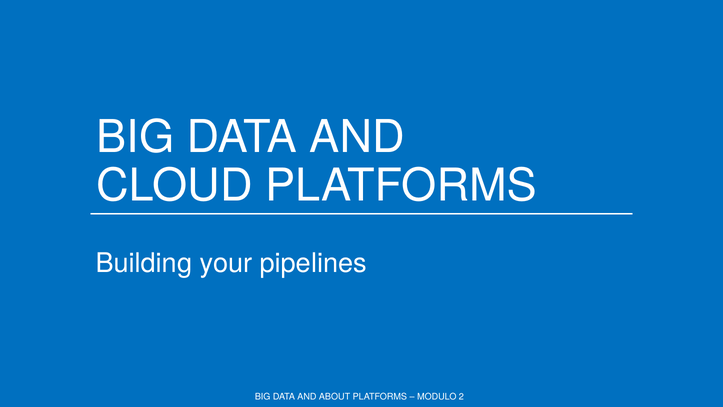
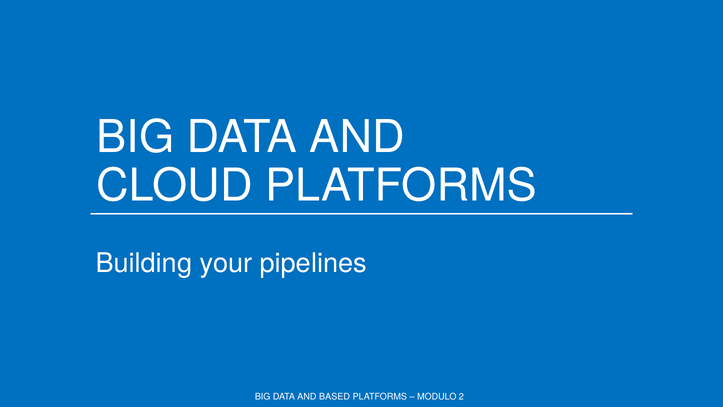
ABOUT: ABOUT -> BASED (335, 396)
